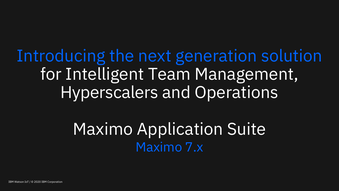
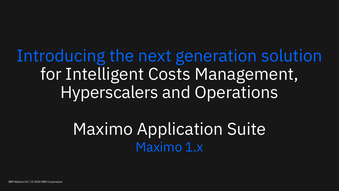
Team: Team -> Costs (169, 74)
7.x: 7.x -> 1.x (194, 147)
